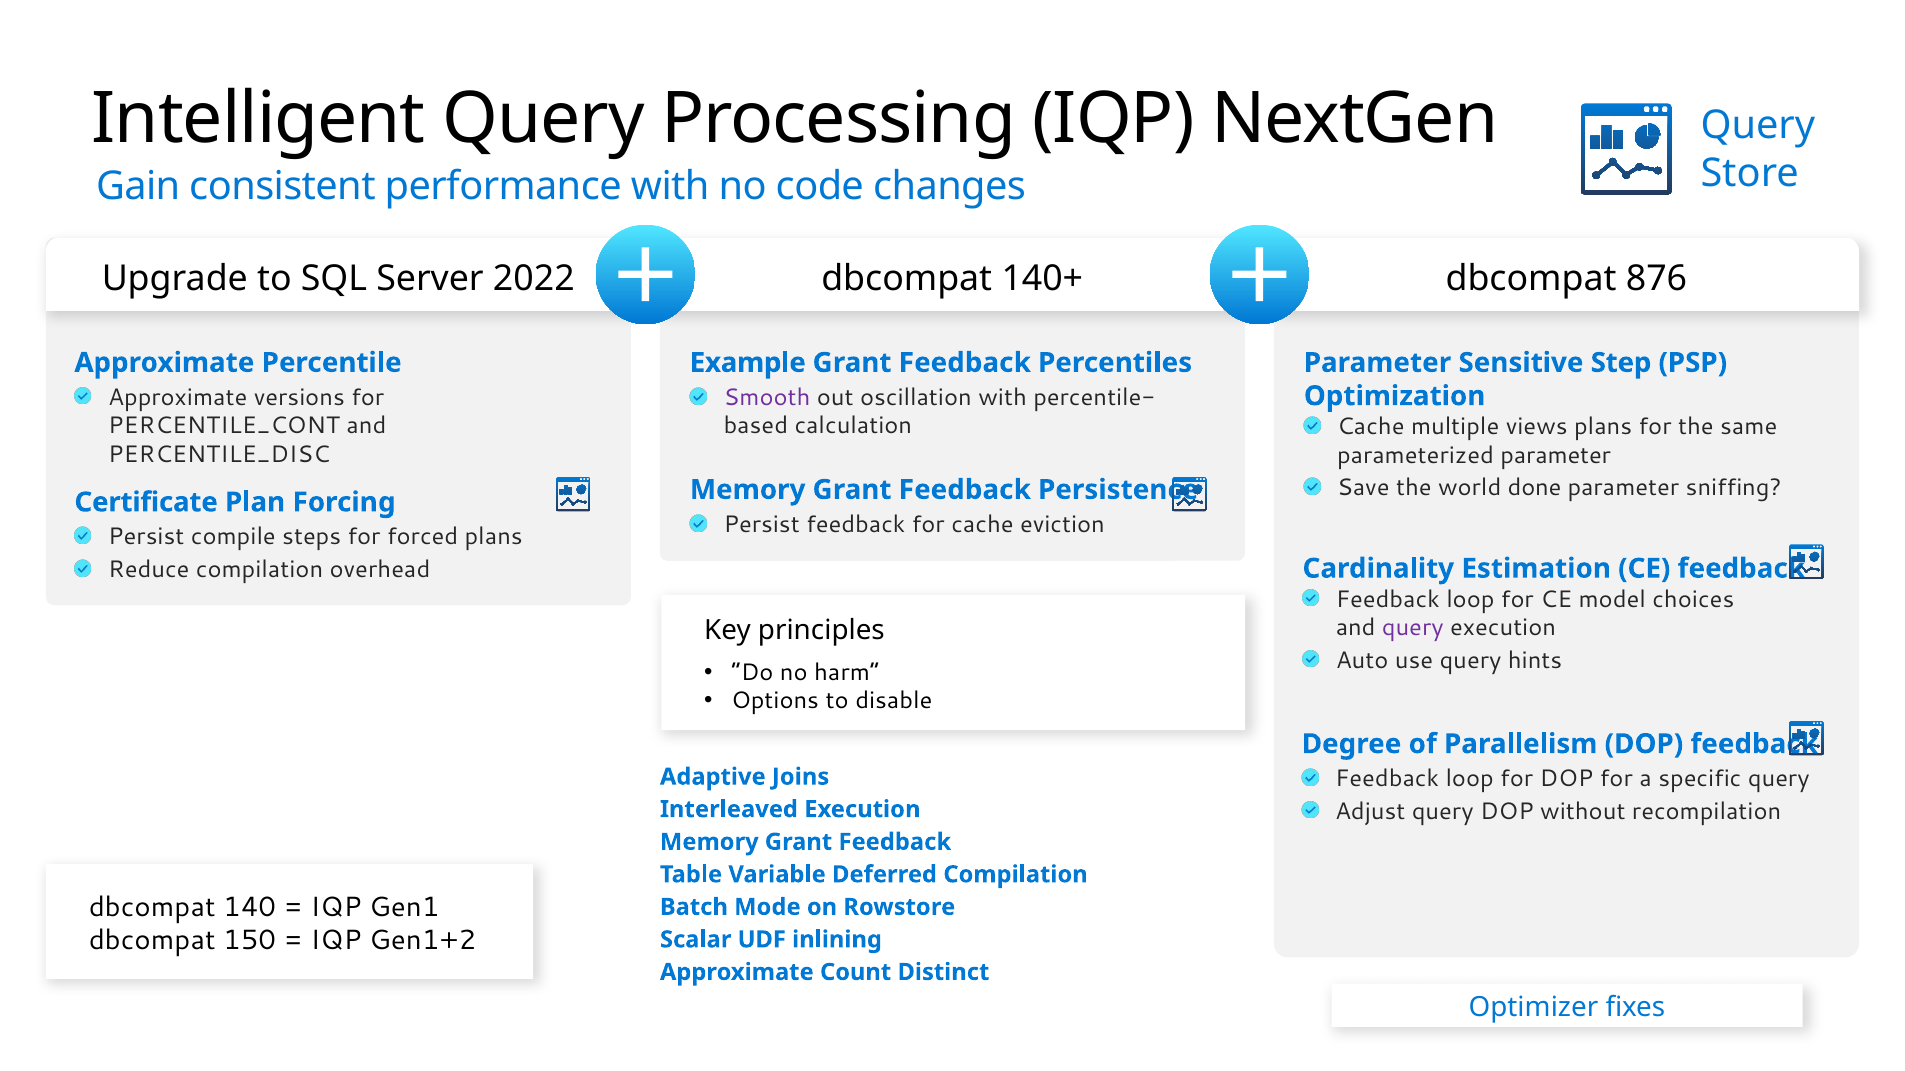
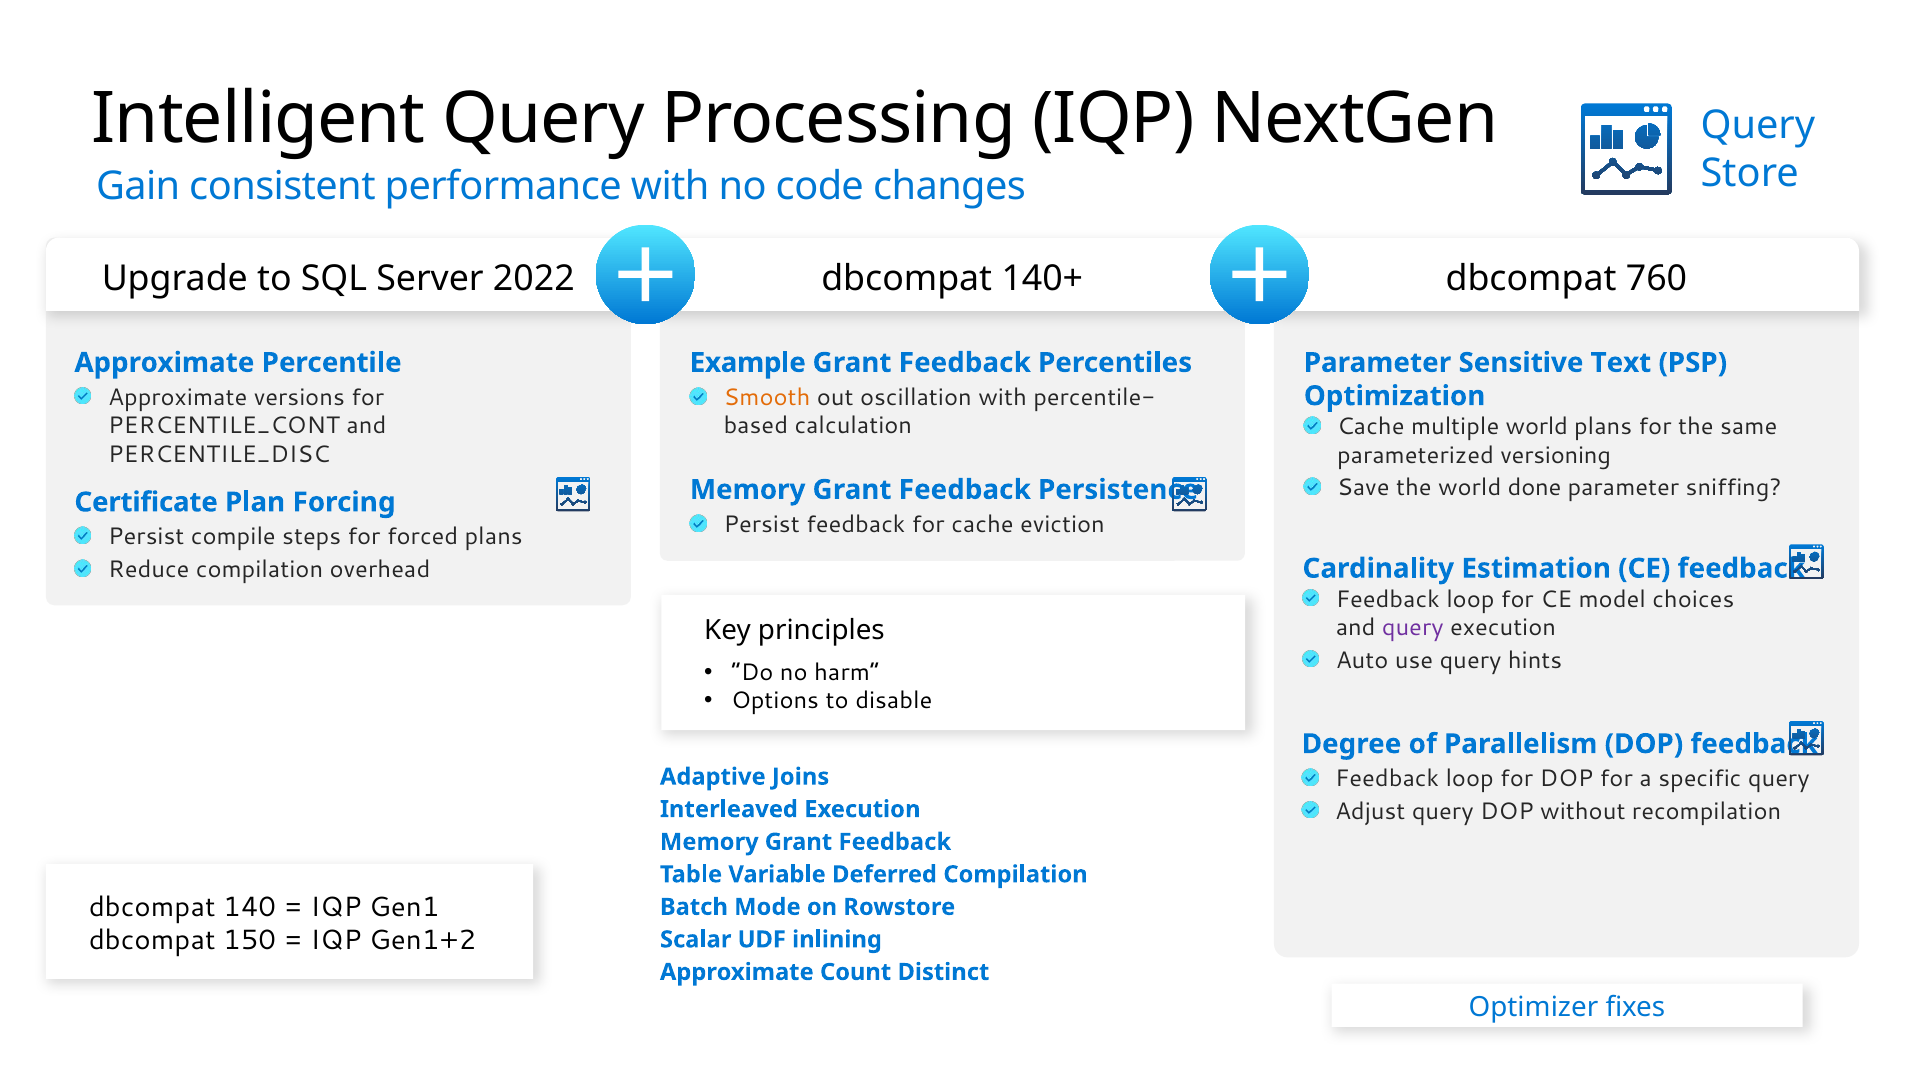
876: 876 -> 760 (1656, 279)
Step: Step -> Text (1621, 363)
Smooth colour: purple -> orange (767, 398)
multiple views: views -> world (1537, 427)
parameterized parameter: parameter -> versioning (1556, 456)
